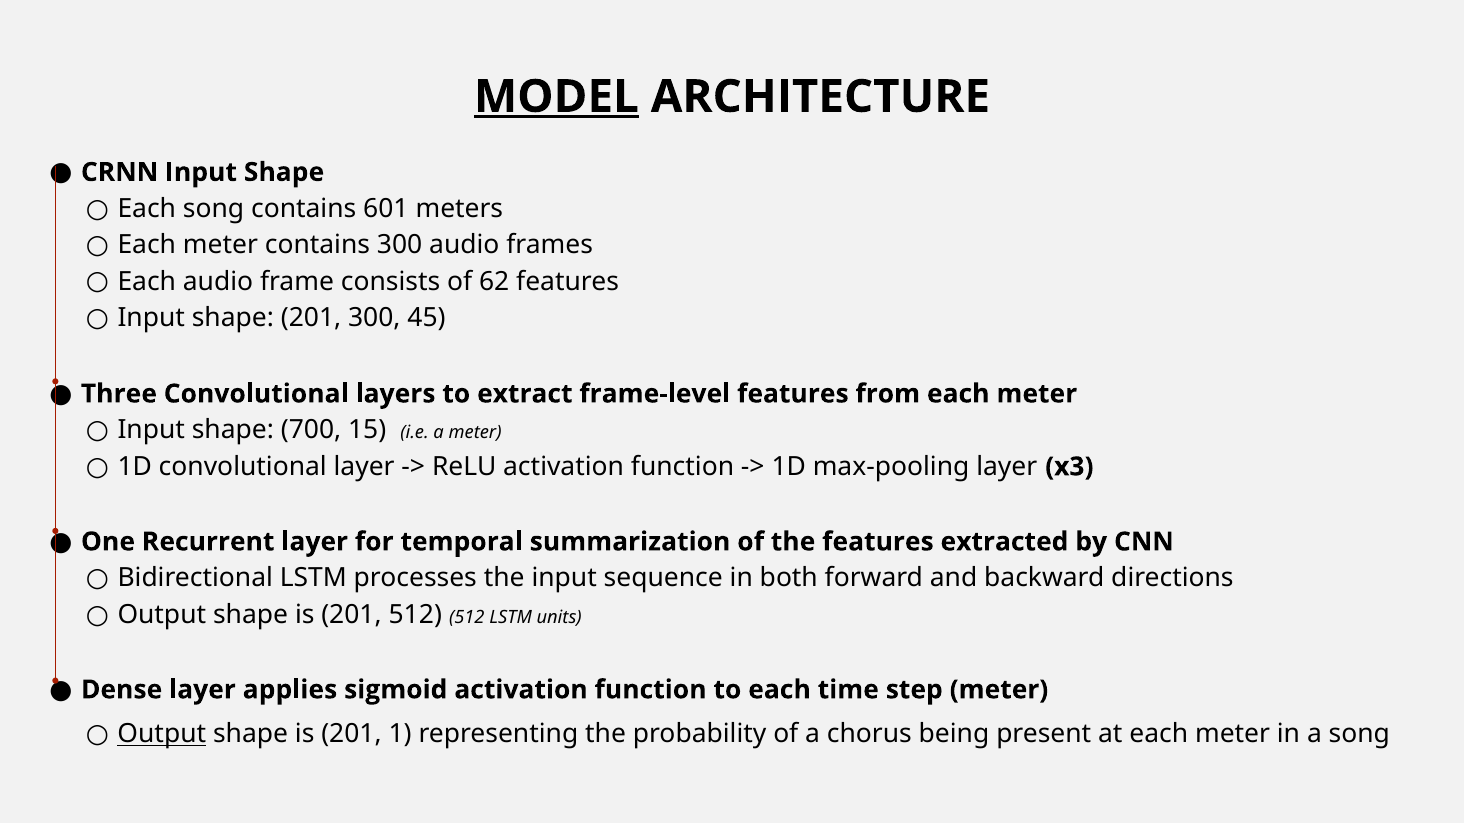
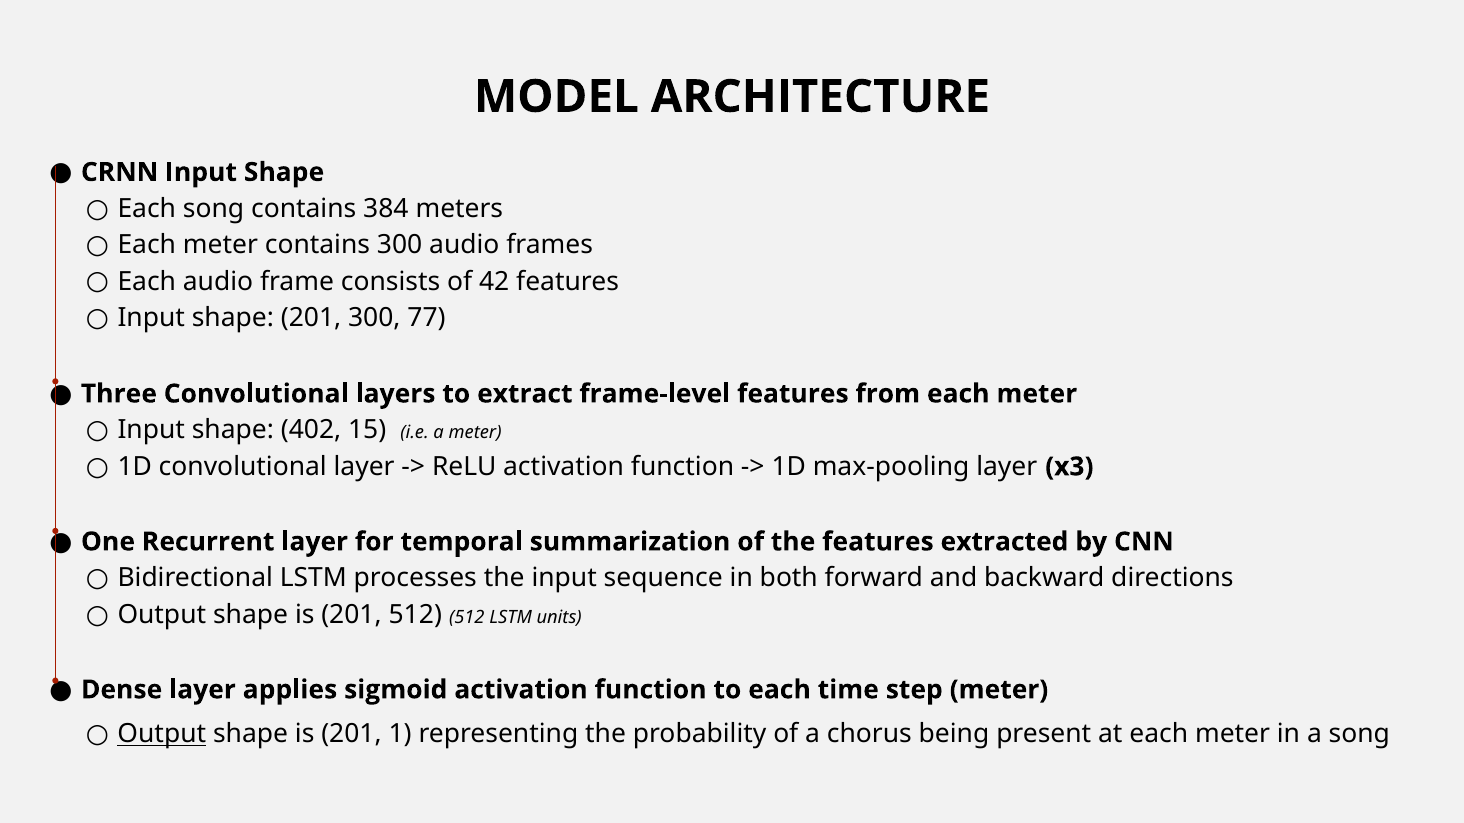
MODEL underline: present -> none (556, 97)
601: 601 -> 384 (386, 209)
62: 62 -> 42 (494, 282)
45: 45 -> 77 (427, 318)
700: 700 -> 402 (311, 430)
